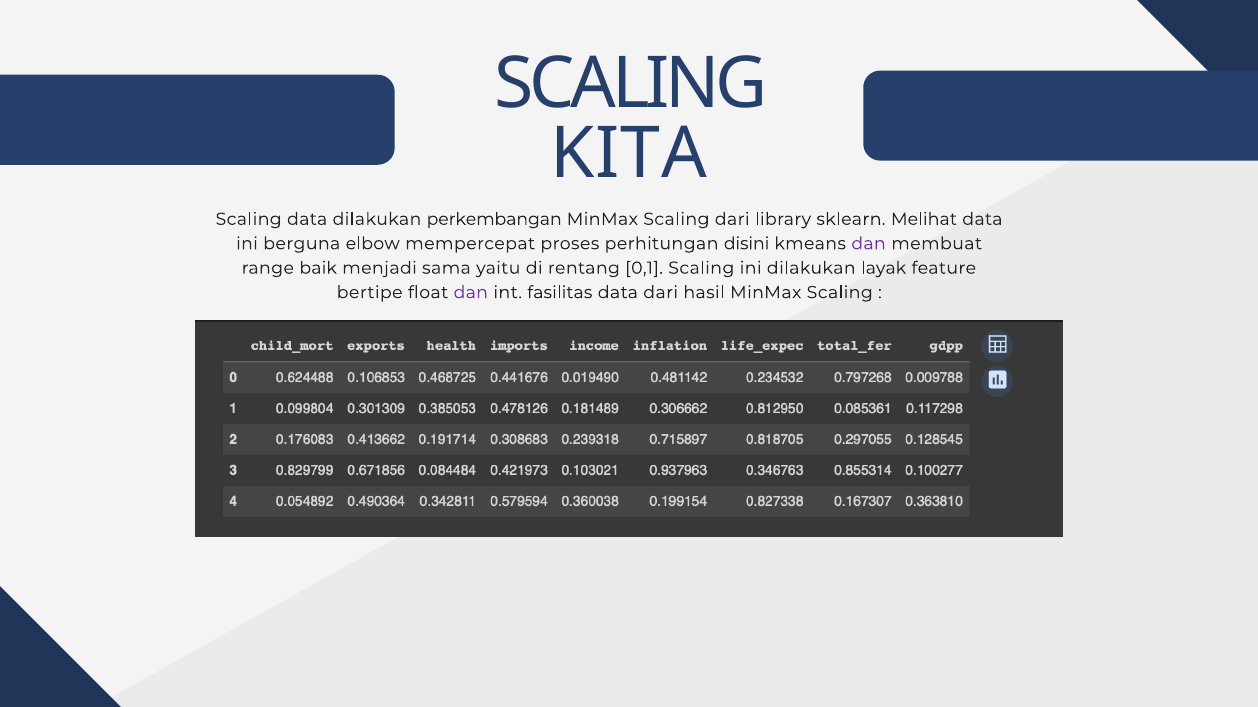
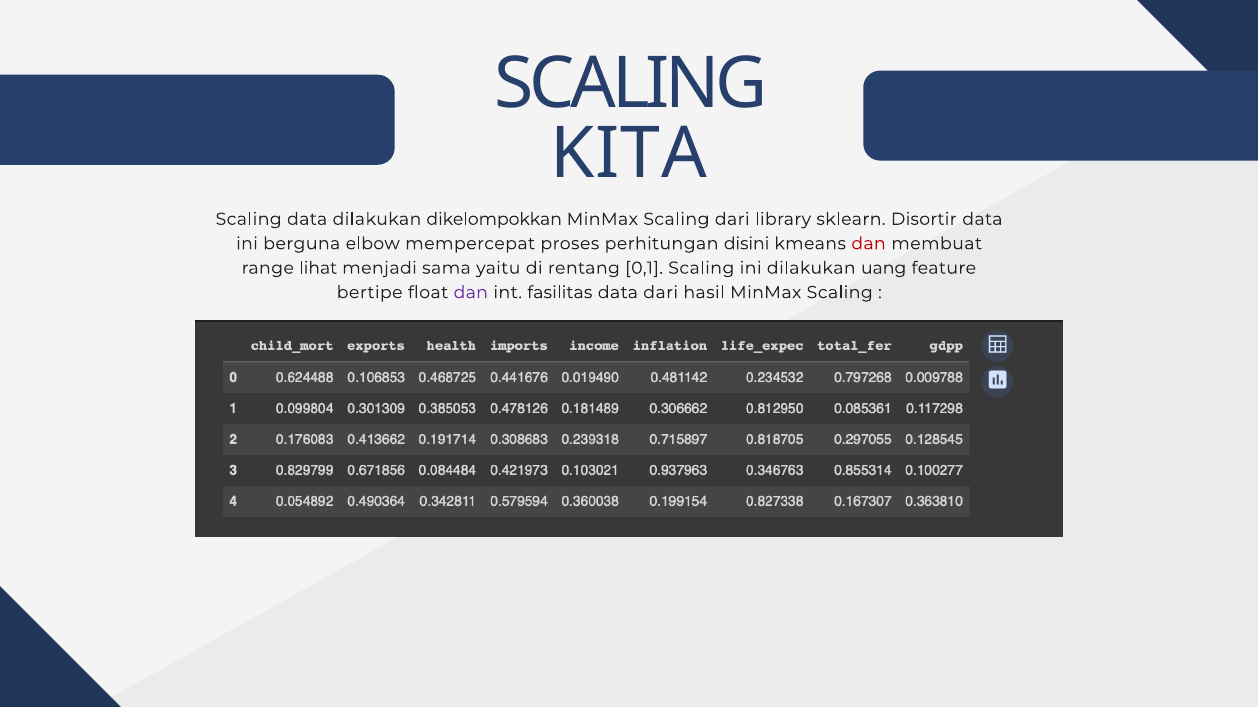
perkembangan: perkembangan -> dikelompokkan (494, 219)
Melihat: Melihat -> Disortir (924, 219)
dan colour: purple -> red (869, 244)
baik: baik -> lihat (318, 268)
layak: layak -> uang (884, 268)
